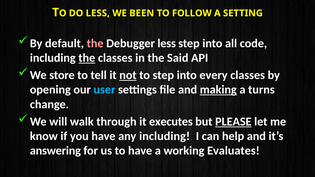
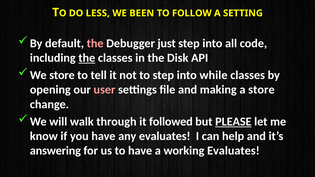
Debugger less: less -> just (167, 43)
Said: Said -> Disk (178, 58)
not underline: present -> none (128, 75)
every: every -> while (213, 75)
user colour: light blue -> pink (104, 90)
making underline: present -> none (218, 90)
a turns: turns -> store (261, 90)
executes: executes -> followed (171, 122)
any including: including -> evaluates (165, 136)
